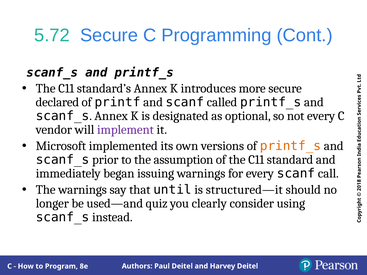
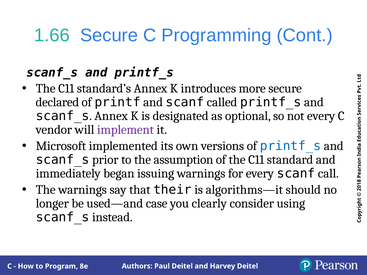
5.72: 5.72 -> 1.66 (52, 35)
printf_s colour: orange -> blue (290, 146)
until: until -> their (172, 190)
structured—it: structured—it -> algorithms—it (244, 190)
quiz: quiz -> case (157, 204)
